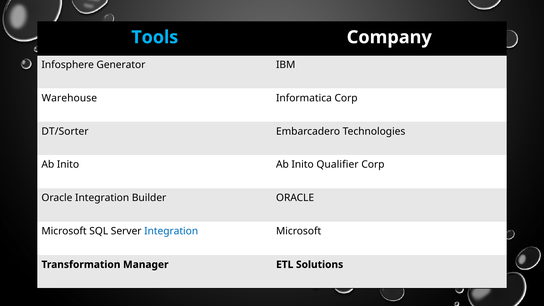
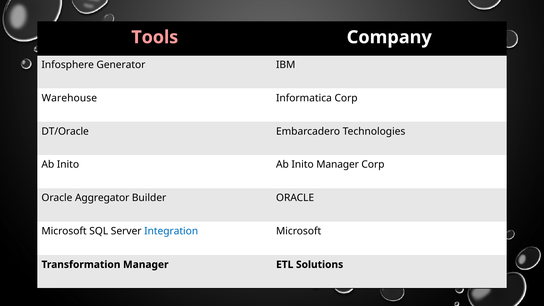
Tools colour: light blue -> pink (155, 37)
DT/Sorter: DT/Sorter -> DT/Oracle (65, 131)
Inito Qualifier: Qualifier -> Manager (338, 165)
Oracle Integration: Integration -> Aggregator (102, 198)
